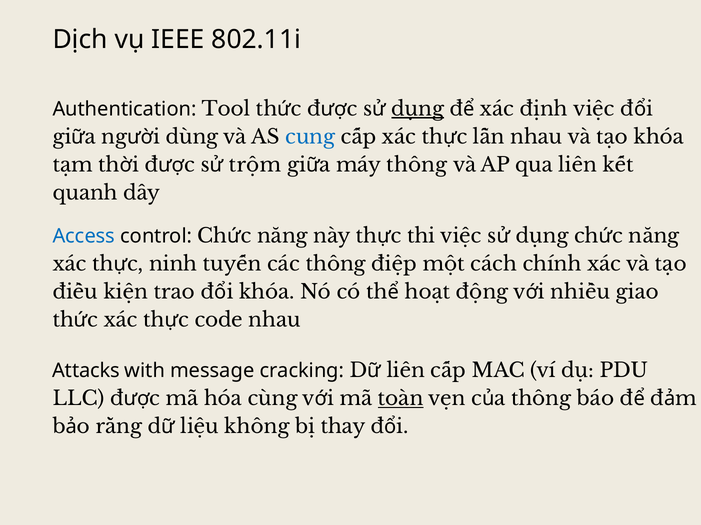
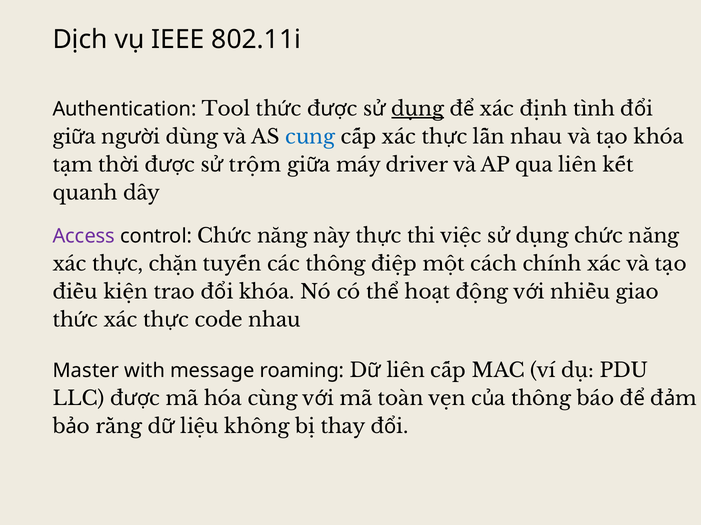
định việc: việc -> tình (594, 109)
máy thông: thông -> driver (417, 165)
Access colour: blue -> purple (84, 236)
ninh: ninh -> chặn (173, 264)
Attacks: Attacks -> Master (86, 371)
cracking: cracking -> roaming (302, 371)
toàn underline: present -> none (401, 399)
